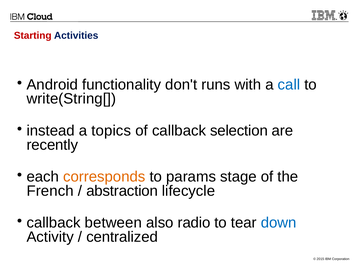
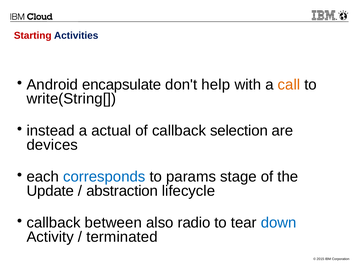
functionality: functionality -> encapsulate (122, 84)
runs: runs -> help (216, 84)
call colour: blue -> orange (289, 84)
topics: topics -> actual (111, 130)
recently: recently -> devices (52, 144)
corresponds colour: orange -> blue (104, 176)
French: French -> Update (50, 190)
centralized: centralized -> terminated (122, 236)
